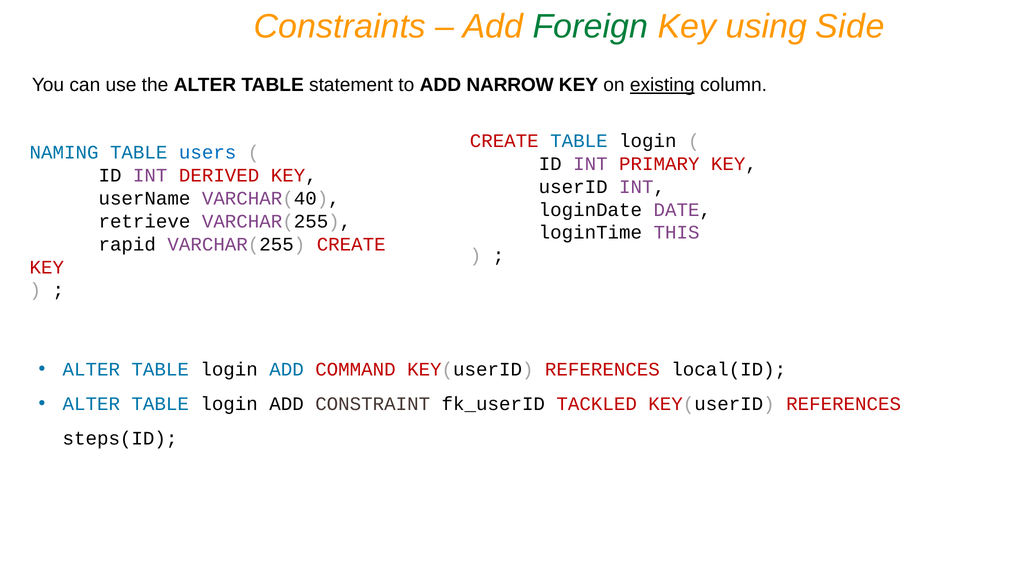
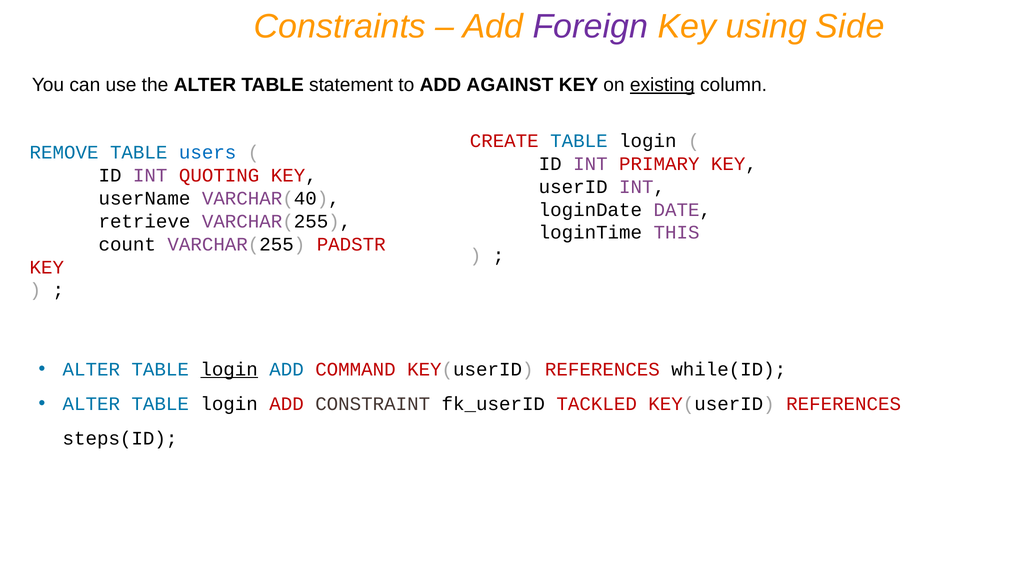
Foreign colour: green -> purple (590, 27)
NARROW: NARROW -> AGAINST (510, 85)
NAMING: NAMING -> REMOVE (64, 152)
DERIVED: DERIVED -> QUOTING (219, 175)
rapid: rapid -> count (127, 244)
VARCHAR(255 CREATE: CREATE -> PADSTR (351, 244)
login underline: none -> present (229, 370)
local(ID: local(ID -> while(ID (729, 370)
ADD colour: black -> red (287, 404)
